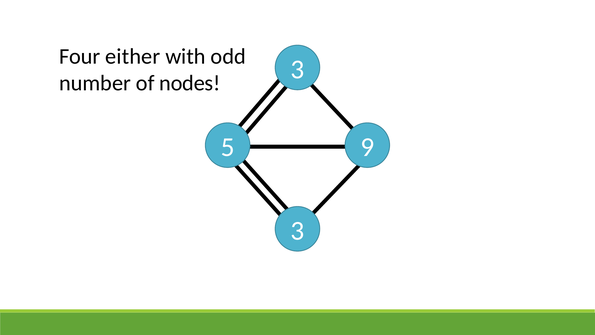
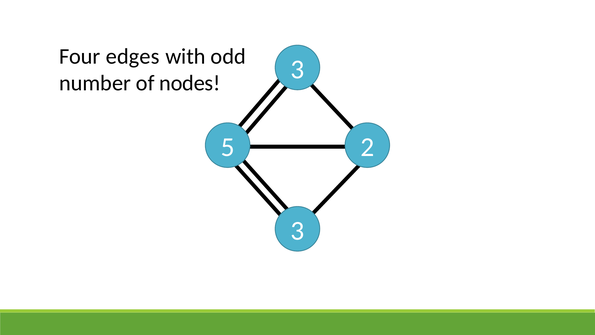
either: either -> edges (133, 56)
9: 9 -> 2 (367, 147)
